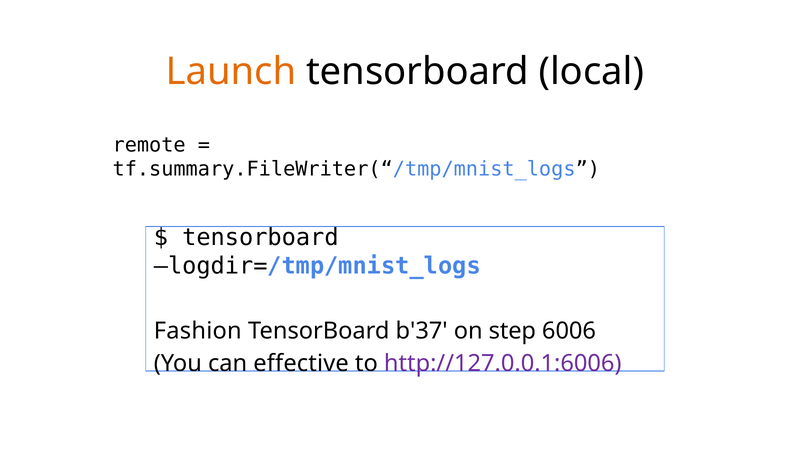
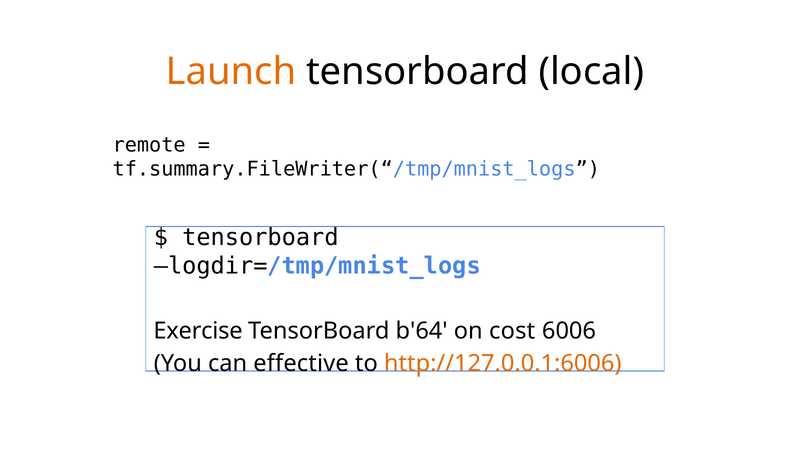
Fashion: Fashion -> Exercise (198, 331)
b'37: b'37 -> b'64 (422, 331)
step: step -> cost (512, 331)
http://127.0.0.1:6006 colour: purple -> orange (503, 363)
